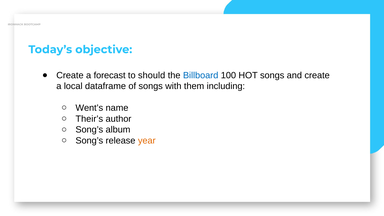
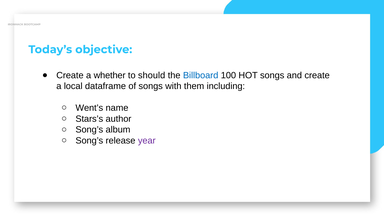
forecast: forecast -> whether (110, 75)
Their’s: Their’s -> Stars’s (89, 119)
year colour: orange -> purple (147, 141)
